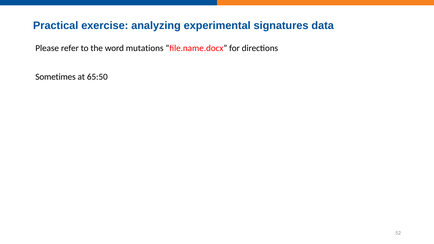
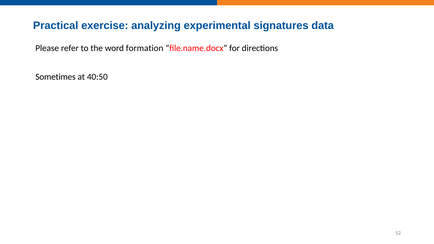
mutations: mutations -> formation (145, 48)
65:50: 65:50 -> 40:50 (97, 77)
